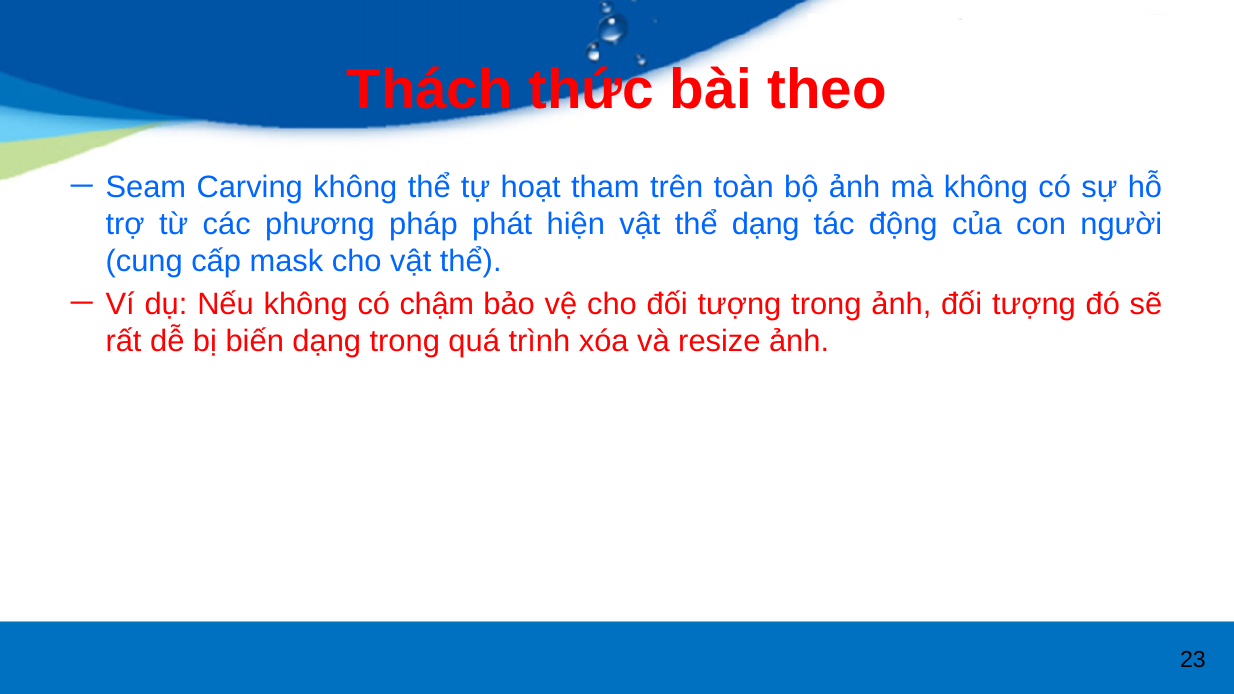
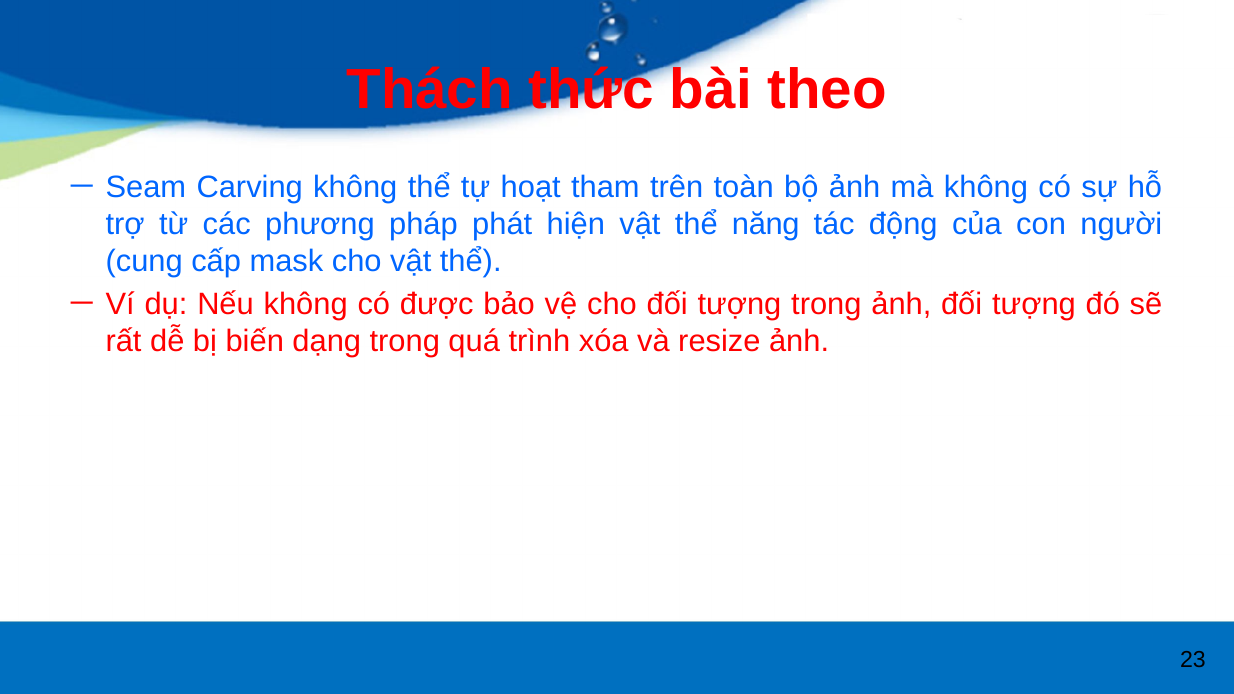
thể dạng: dạng -> năng (766, 224)
chậm: chậm -> được (437, 304)
